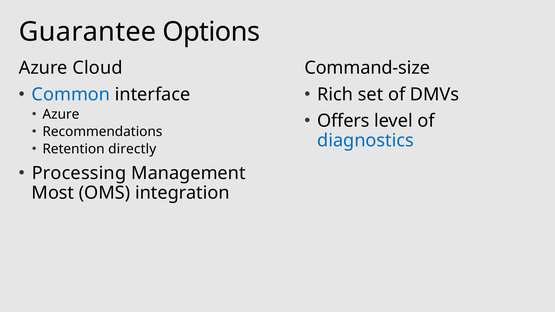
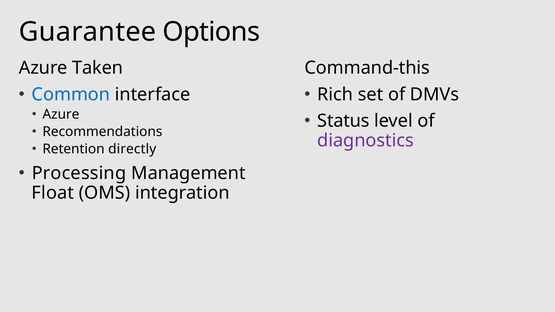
Cloud: Cloud -> Taken (98, 68)
Command-size: Command-size -> Command-this (367, 68)
Offers: Offers -> Status (343, 121)
diagnostics colour: blue -> purple (366, 141)
Most: Most -> Float (53, 193)
